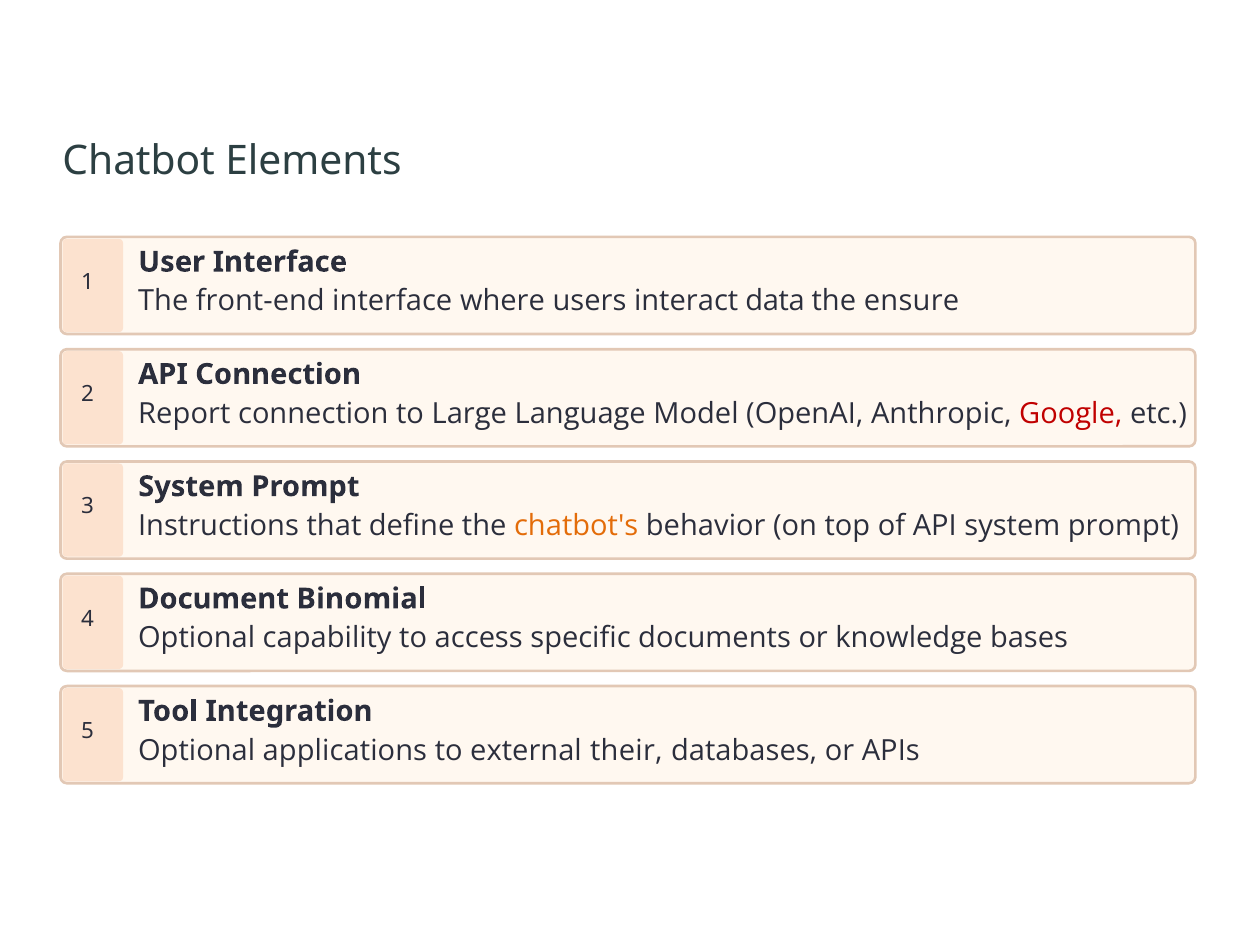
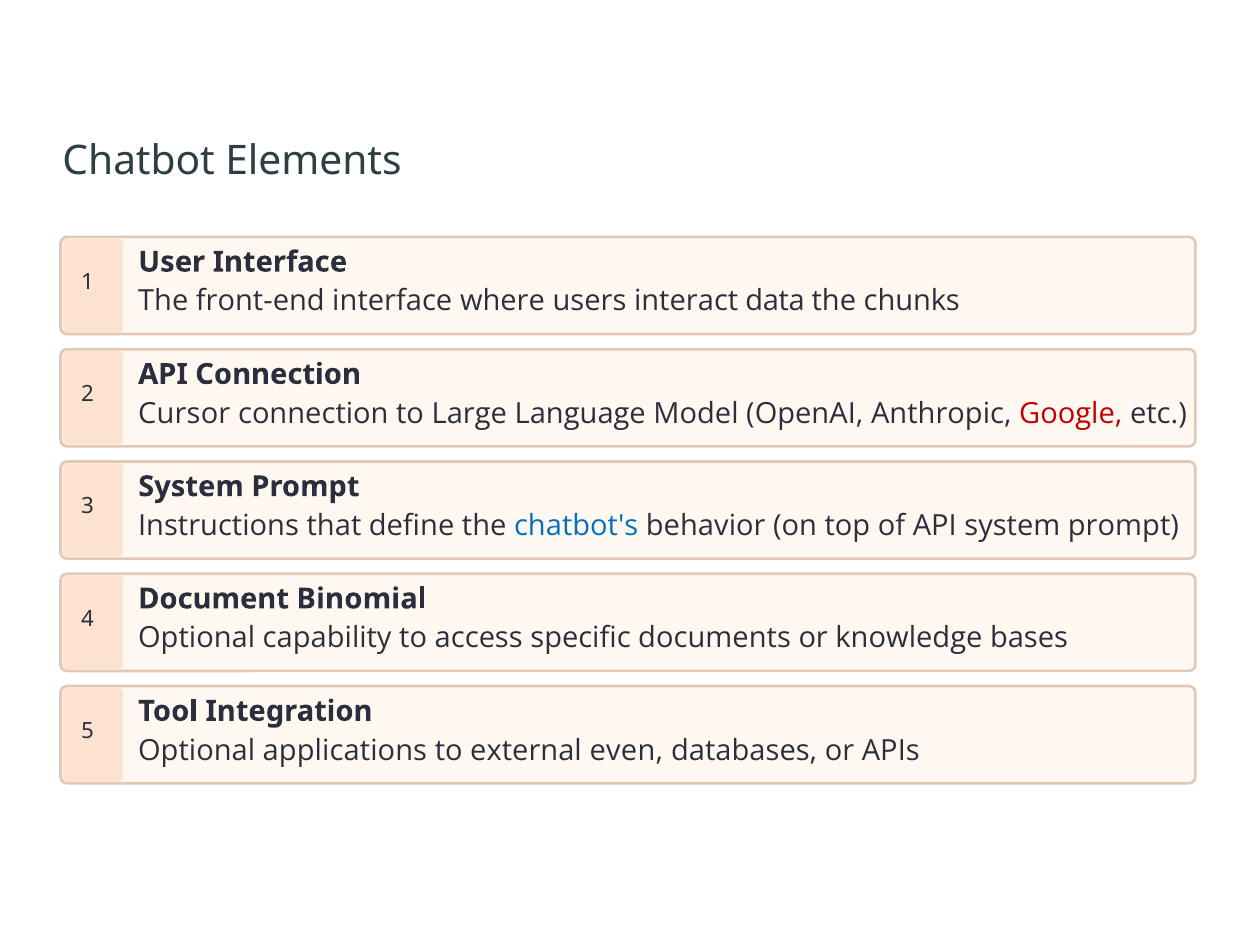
ensure: ensure -> chunks (912, 301)
Report: Report -> Cursor (184, 414)
chatbot's colour: orange -> blue (576, 526)
their: their -> even (626, 750)
